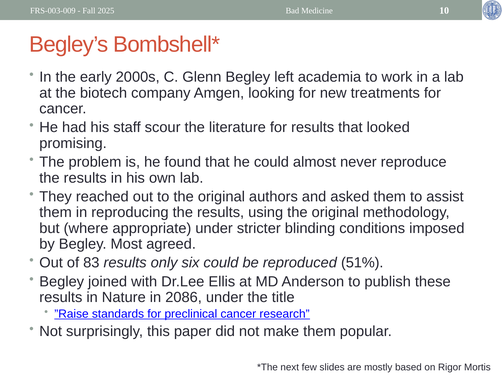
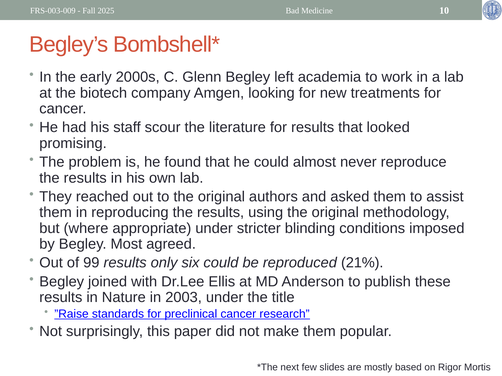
83: 83 -> 99 (91, 263)
51%: 51% -> 21% (362, 263)
2086: 2086 -> 2003 (184, 298)
